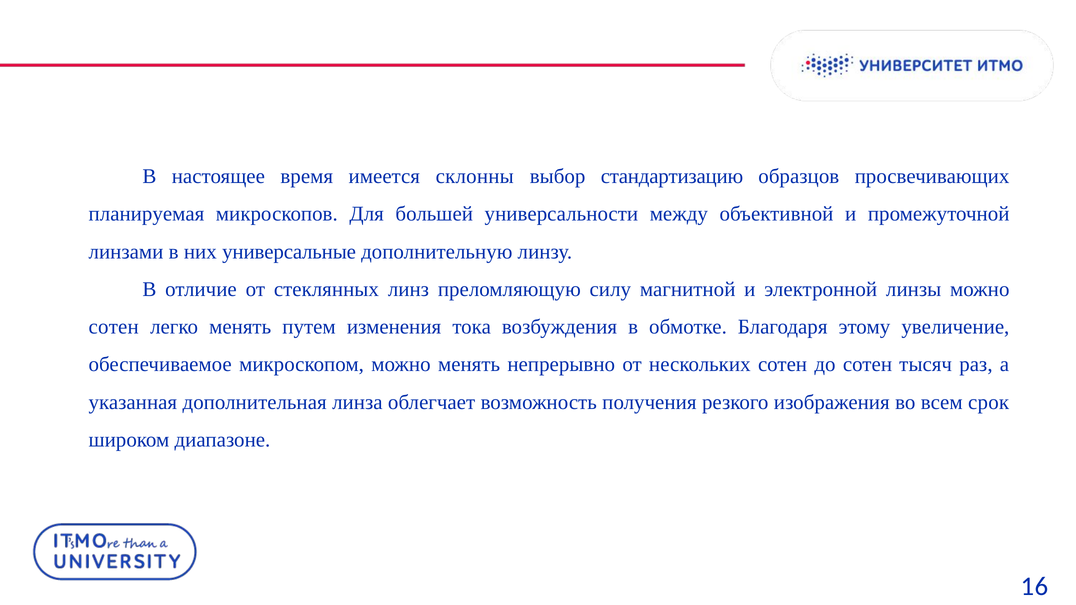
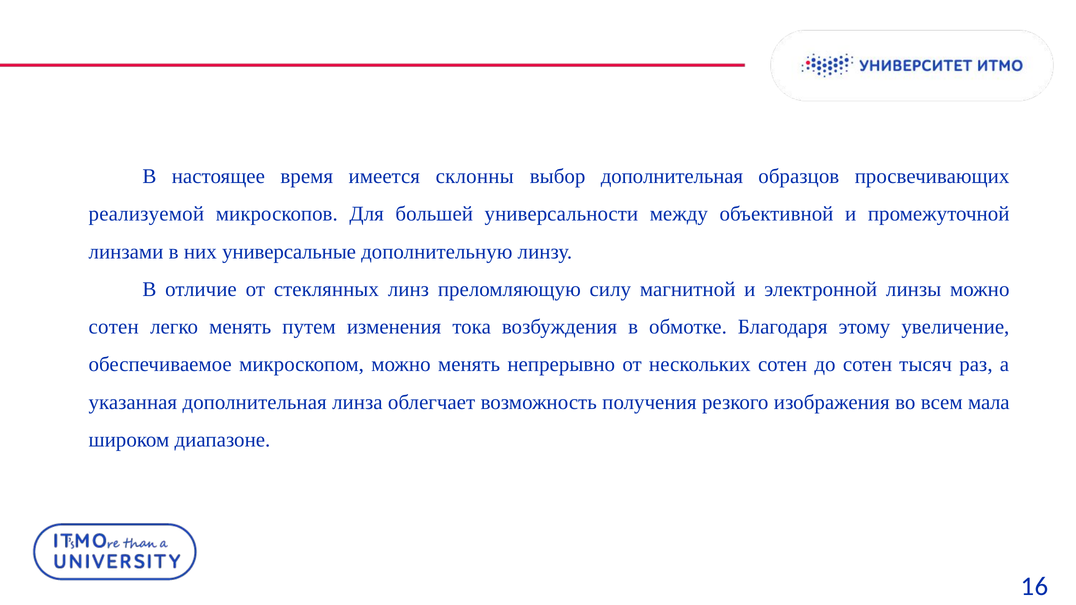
выбор стандартизацию: стандартизацию -> дополнительная (672, 176)
планируемая: планируемая -> реализуемой (146, 214)
срок: срок -> мала (989, 402)
